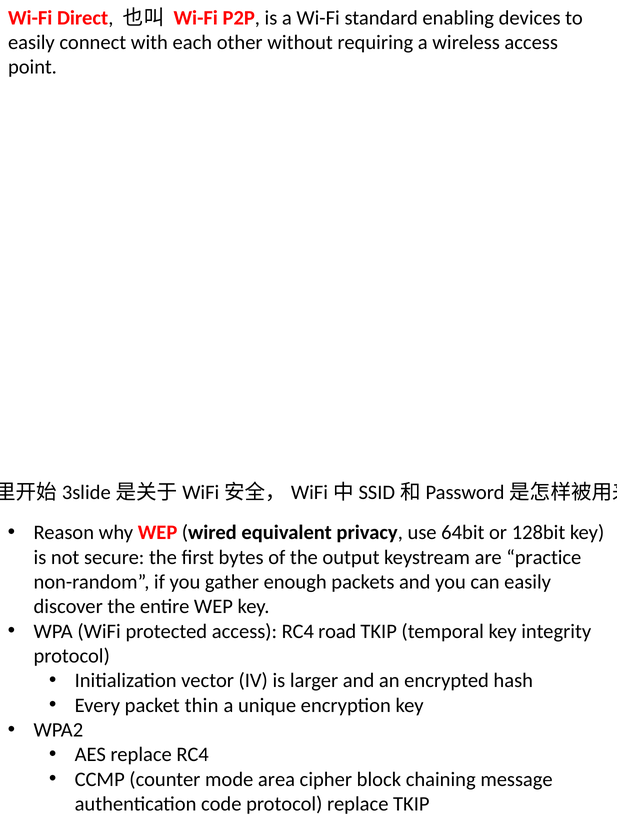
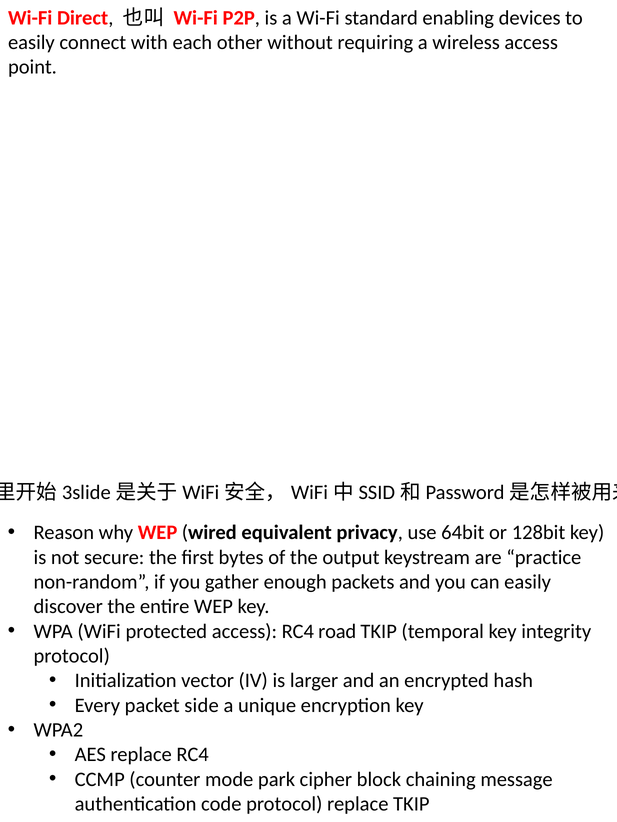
thin: thin -> side (202, 706)
area: area -> park (277, 780)
